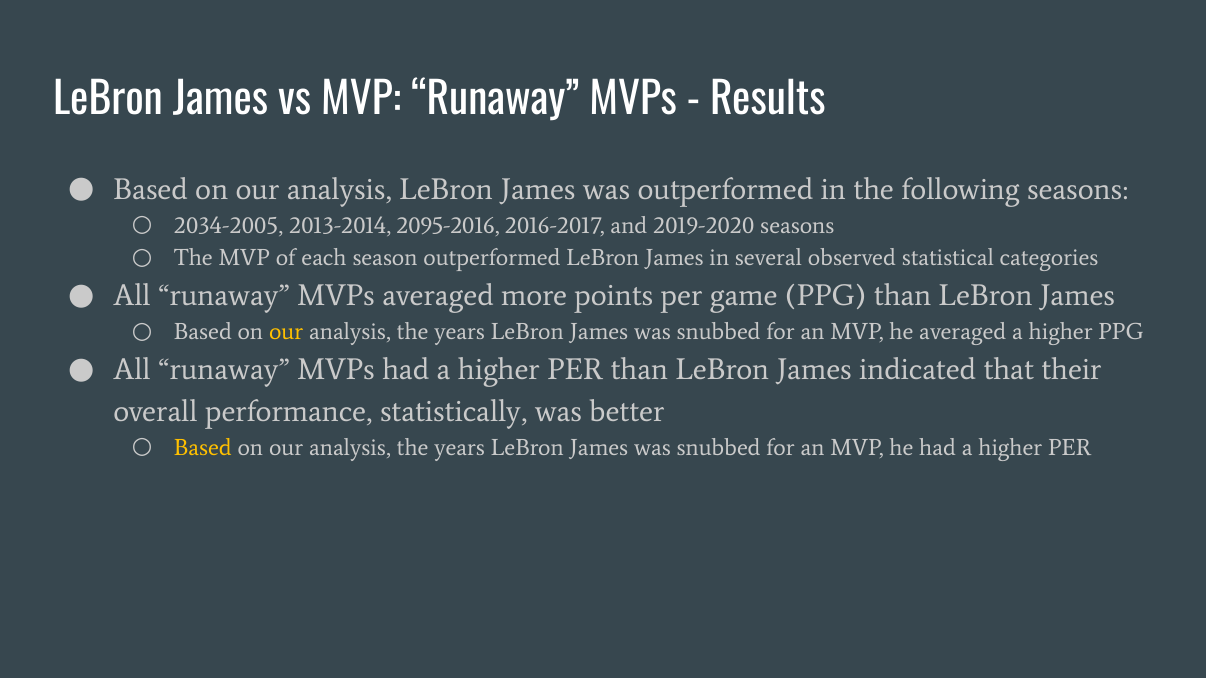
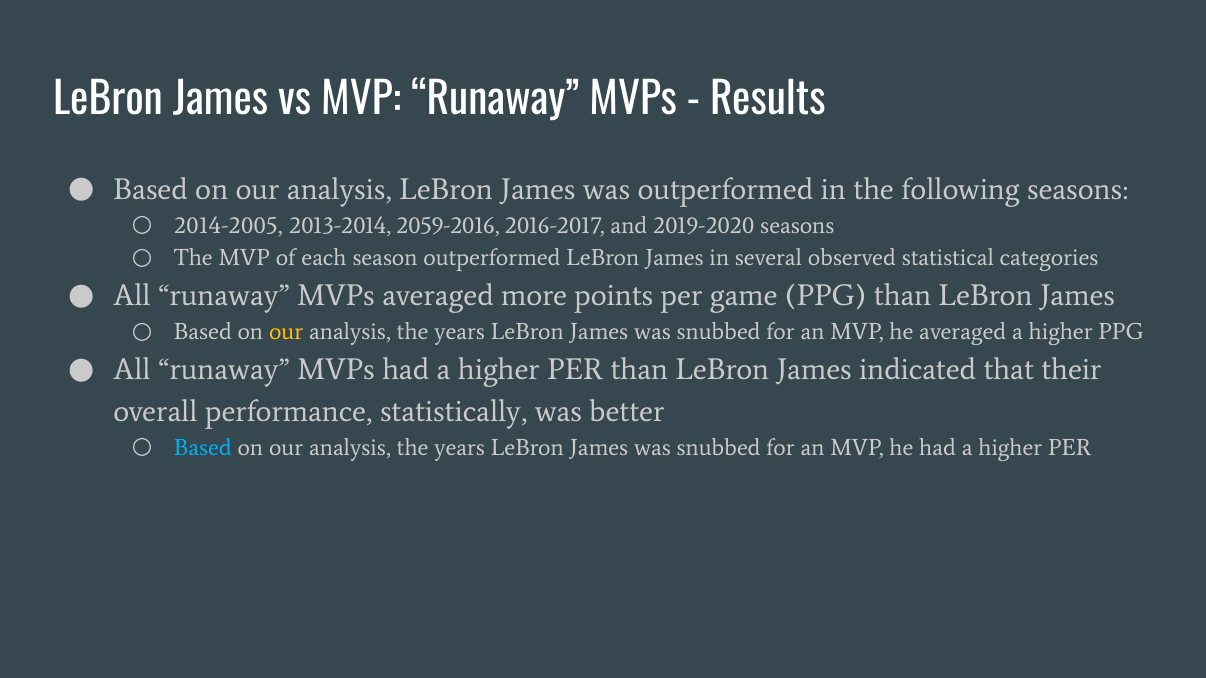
2034-2005: 2034-2005 -> 2014-2005 (228, 226)
2095-2016: 2095-2016 -> 2059-2016 (448, 226)
Based colour: yellow -> light blue (203, 448)
